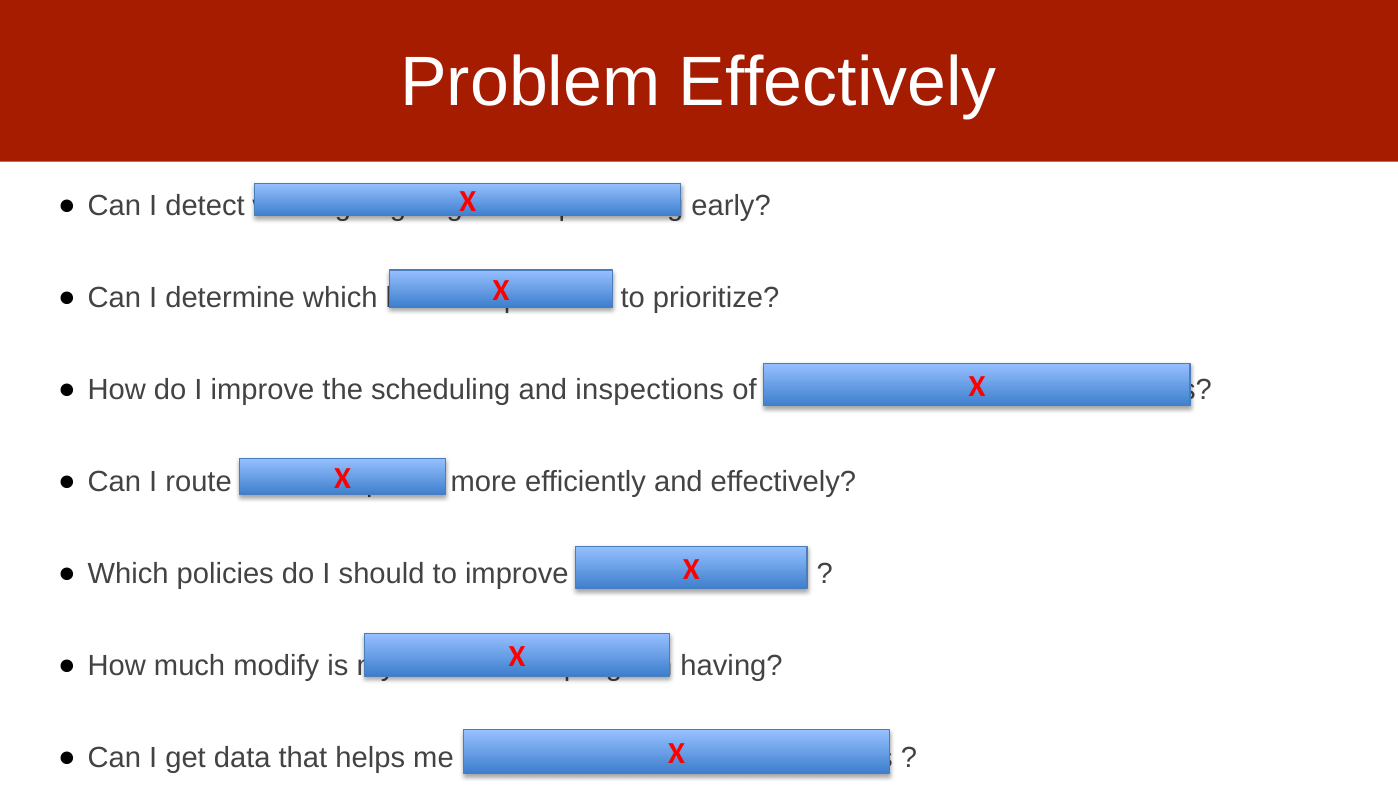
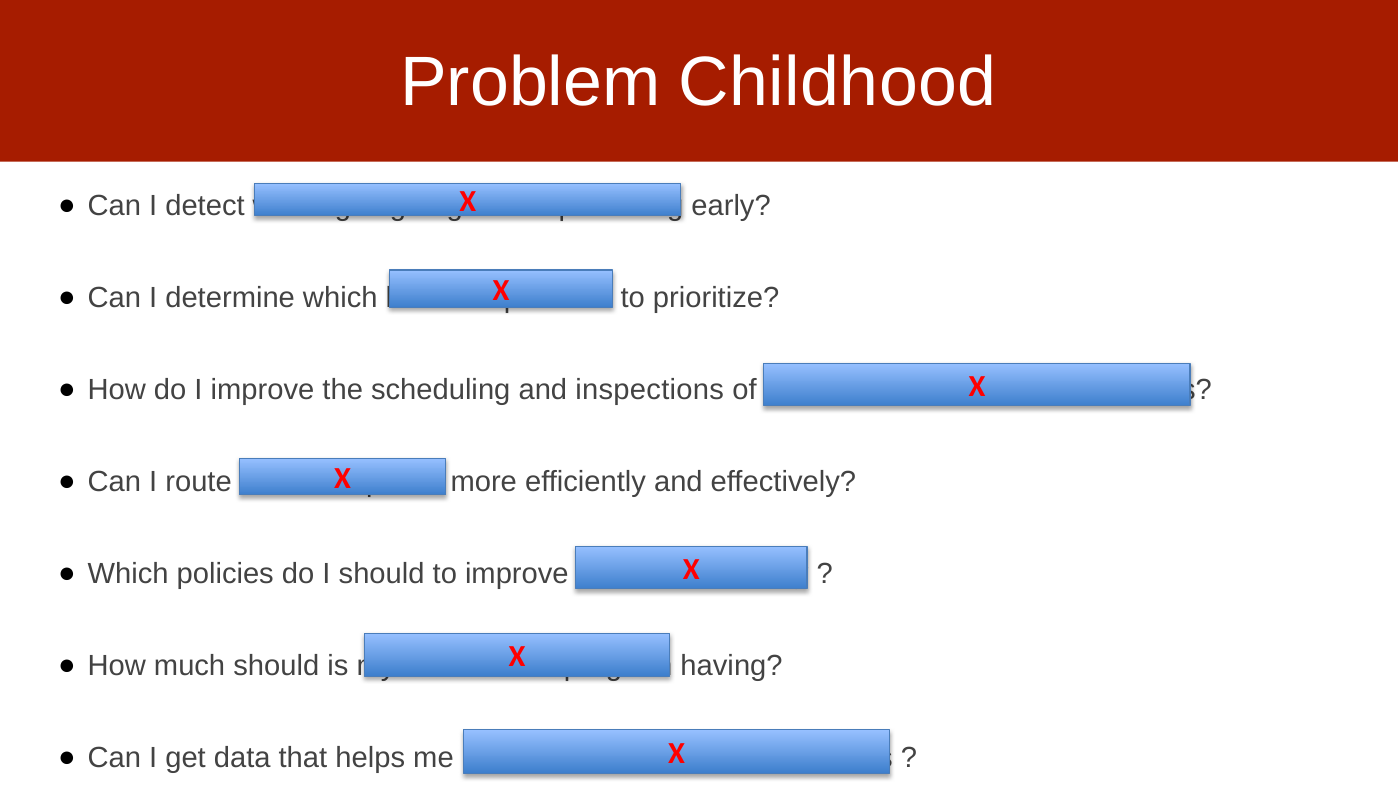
Problem Effectively: Effectively -> Childhood (837, 83)
much modify: modify -> should (276, 666)
